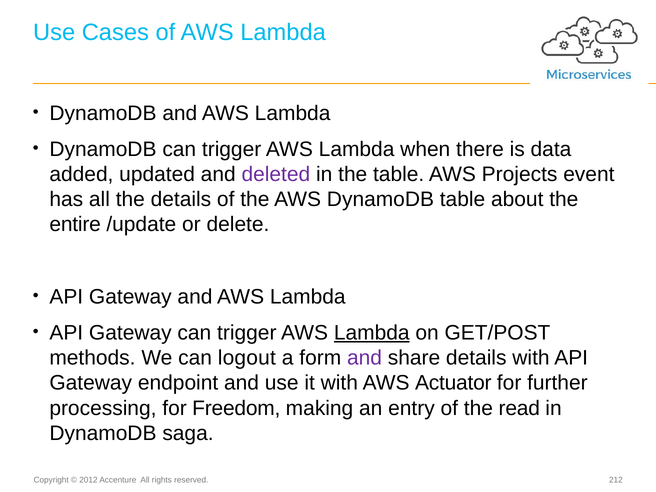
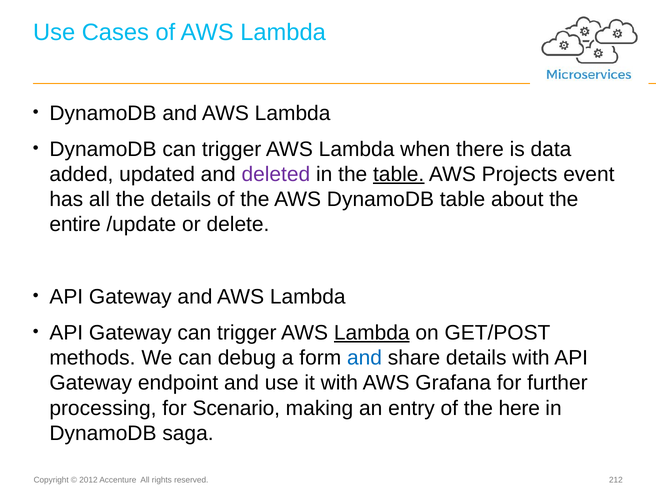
table underline: none -> present (399, 174)
logout: logout -> debug (247, 358)
and colour: purple -> blue (364, 358)
Actuator: Actuator -> Grafana (453, 383)
Freedom: Freedom -> Scenario (236, 408)
read: read -> here (519, 408)
